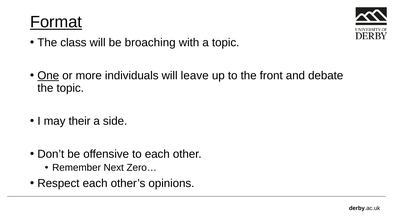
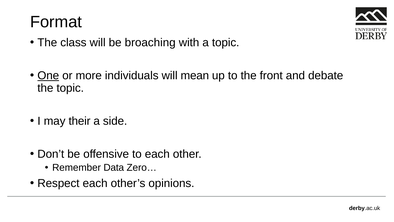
Format underline: present -> none (56, 22)
leave: leave -> mean (195, 76)
Next: Next -> Data (114, 167)
